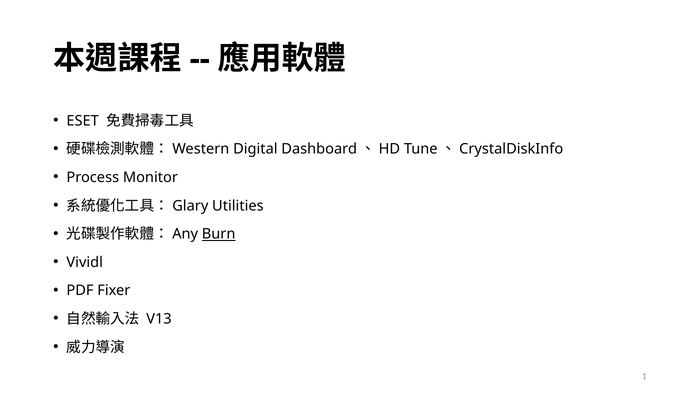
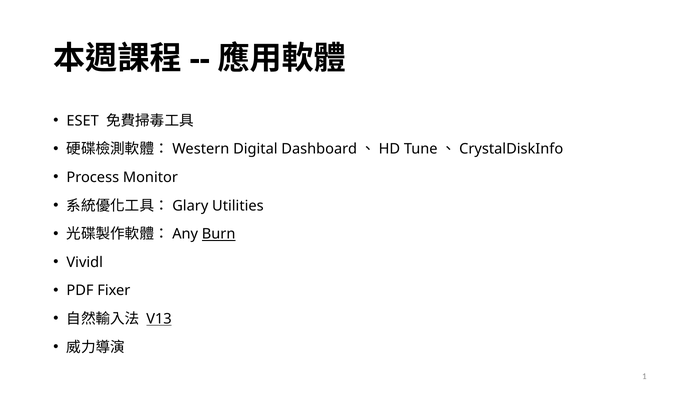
V13 underline: none -> present (159, 319)
